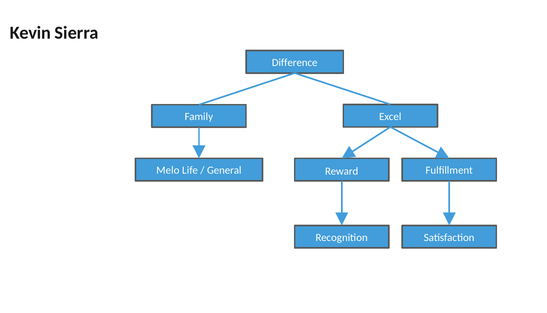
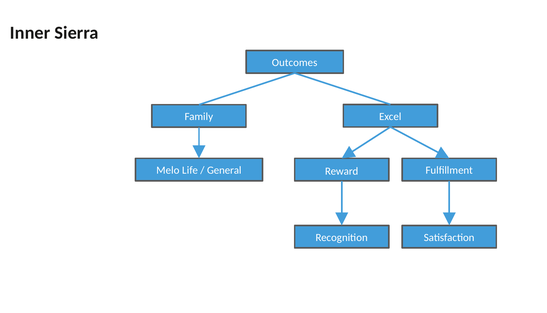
Kevin: Kevin -> Inner (30, 33)
Difference: Difference -> Outcomes (295, 63)
